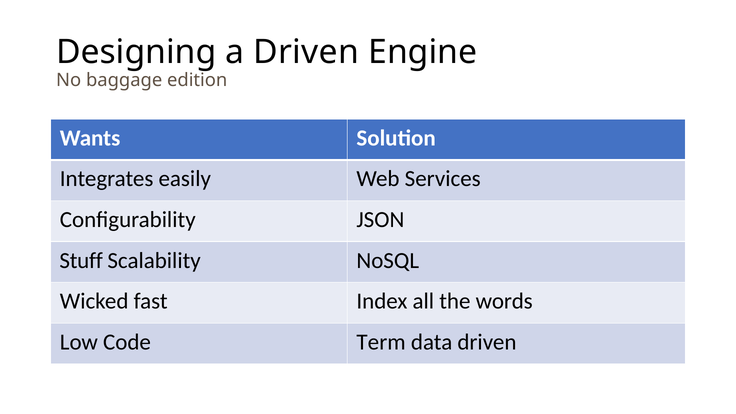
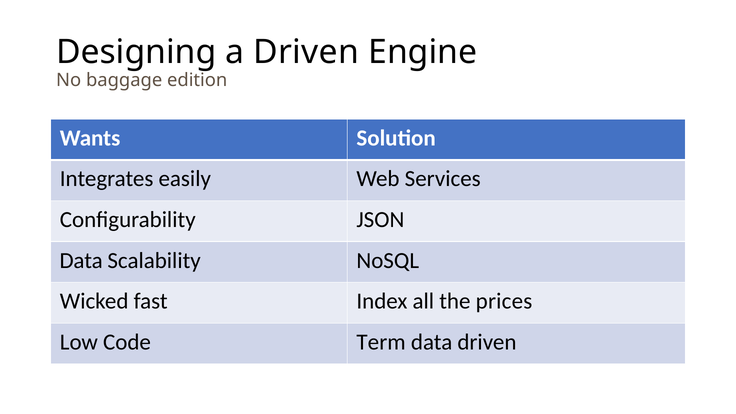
Stuff: Stuff -> Data (81, 260)
words: words -> prices (504, 301)
